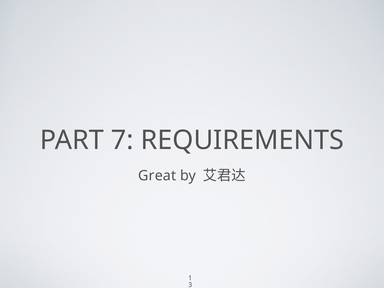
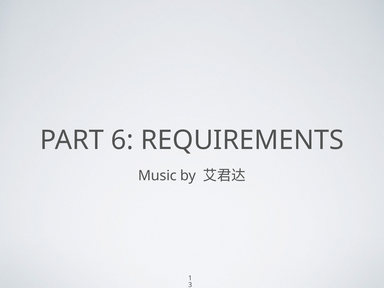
7: 7 -> 6 (122, 140)
Great: Great -> Music (157, 176)
